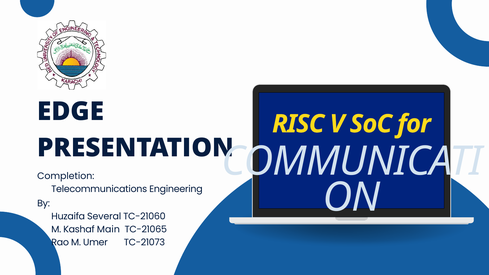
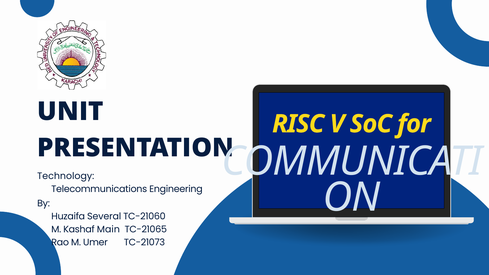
EDGE: EDGE -> UNIT (70, 112)
Completion: Completion -> Technology (66, 176)
